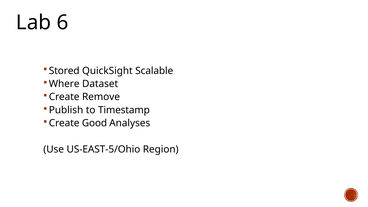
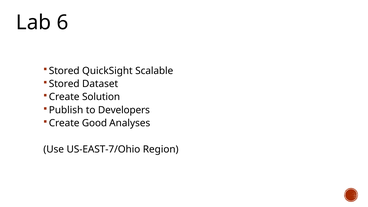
Where: Where -> Stored (64, 84)
Remove: Remove -> Solution (101, 97)
Timestamp: Timestamp -> Developers (124, 110)
US-EAST-5/Ohio: US-EAST-5/Ohio -> US-EAST-7/Ohio (103, 149)
